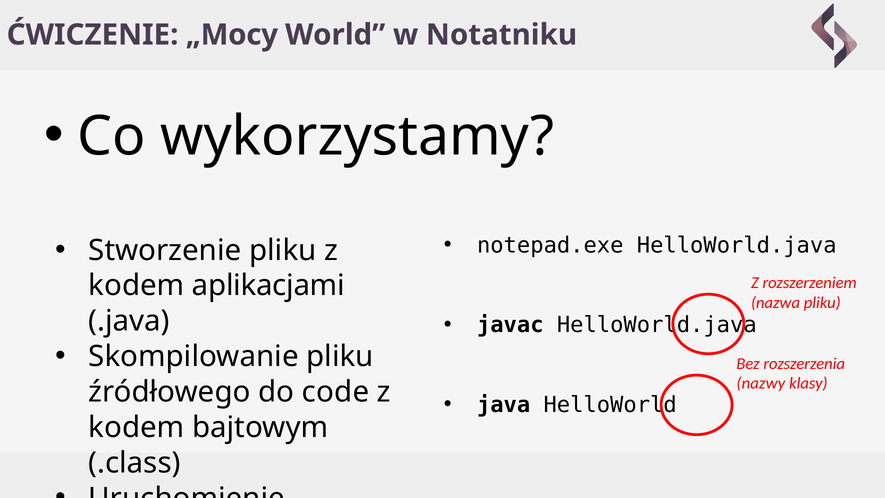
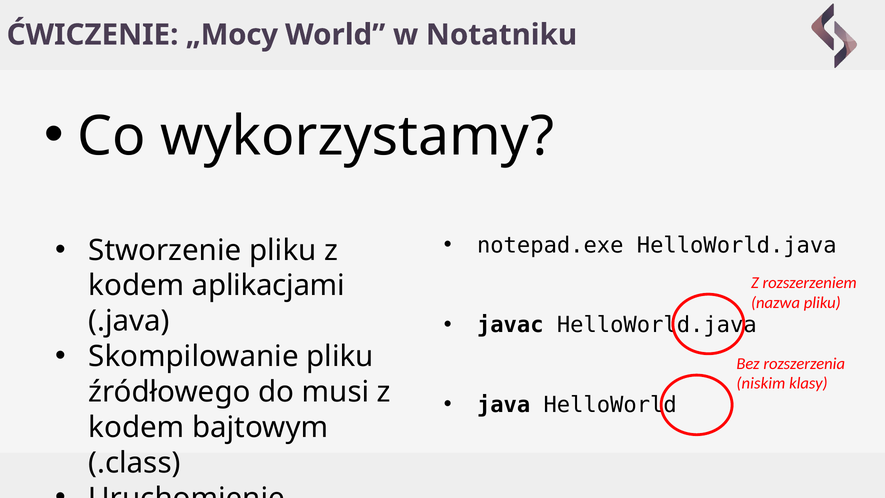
nazwy: nazwy -> niskim (761, 383)
code: code -> musi (336, 392)
